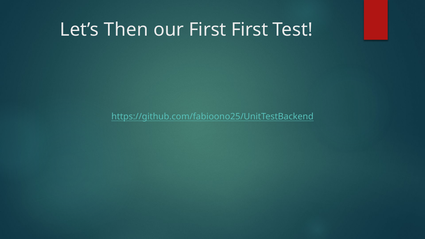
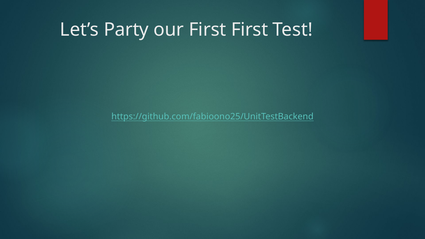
Then: Then -> Party (126, 30)
